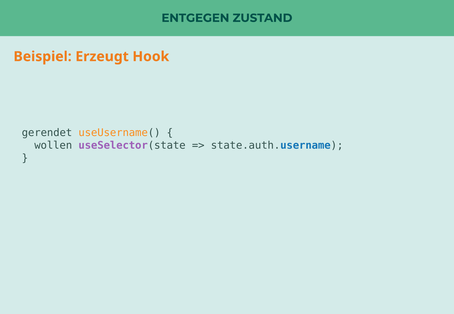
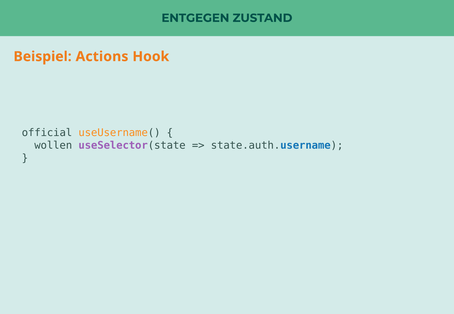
Erzeugt: Erzeugt -> Actions (102, 57)
gerendet: gerendet -> official (47, 133)
